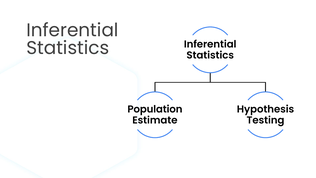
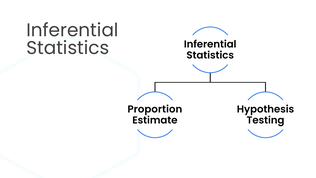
Population: Population -> Proportion (155, 109)
